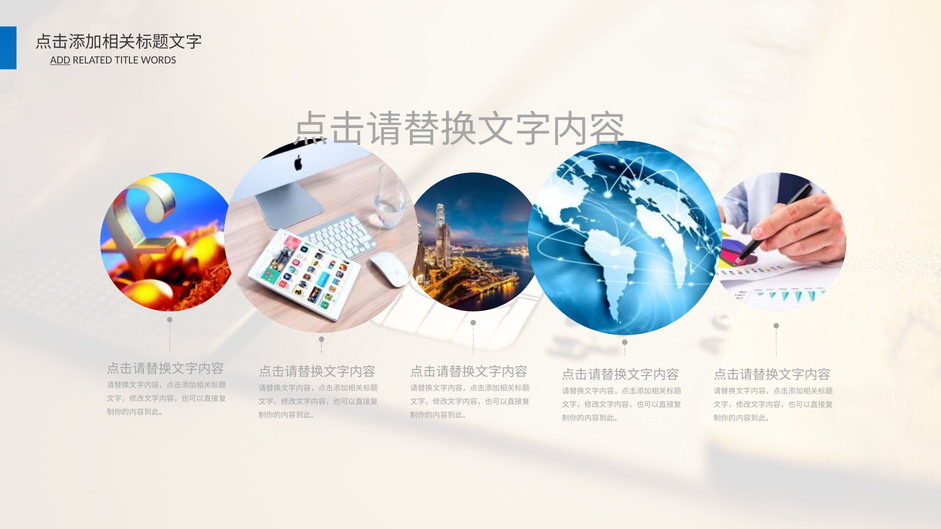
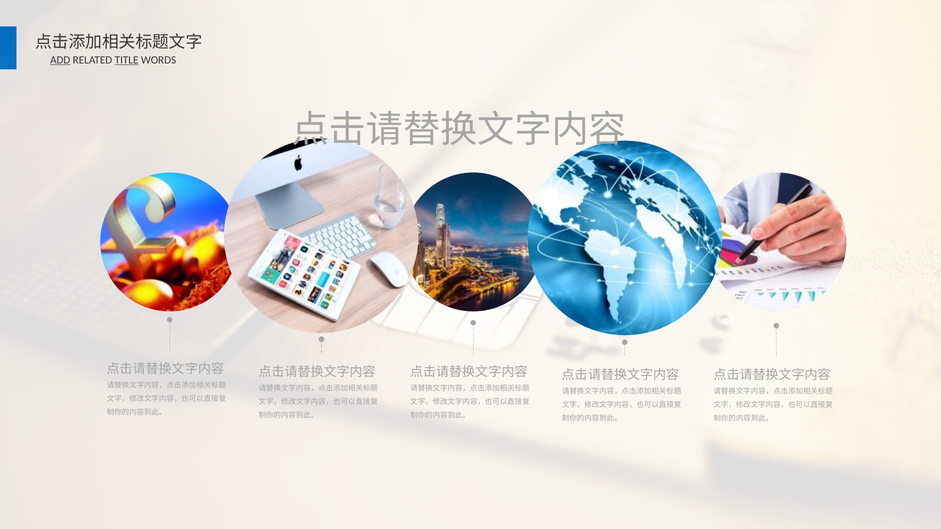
TITLE underline: none -> present (127, 60)
